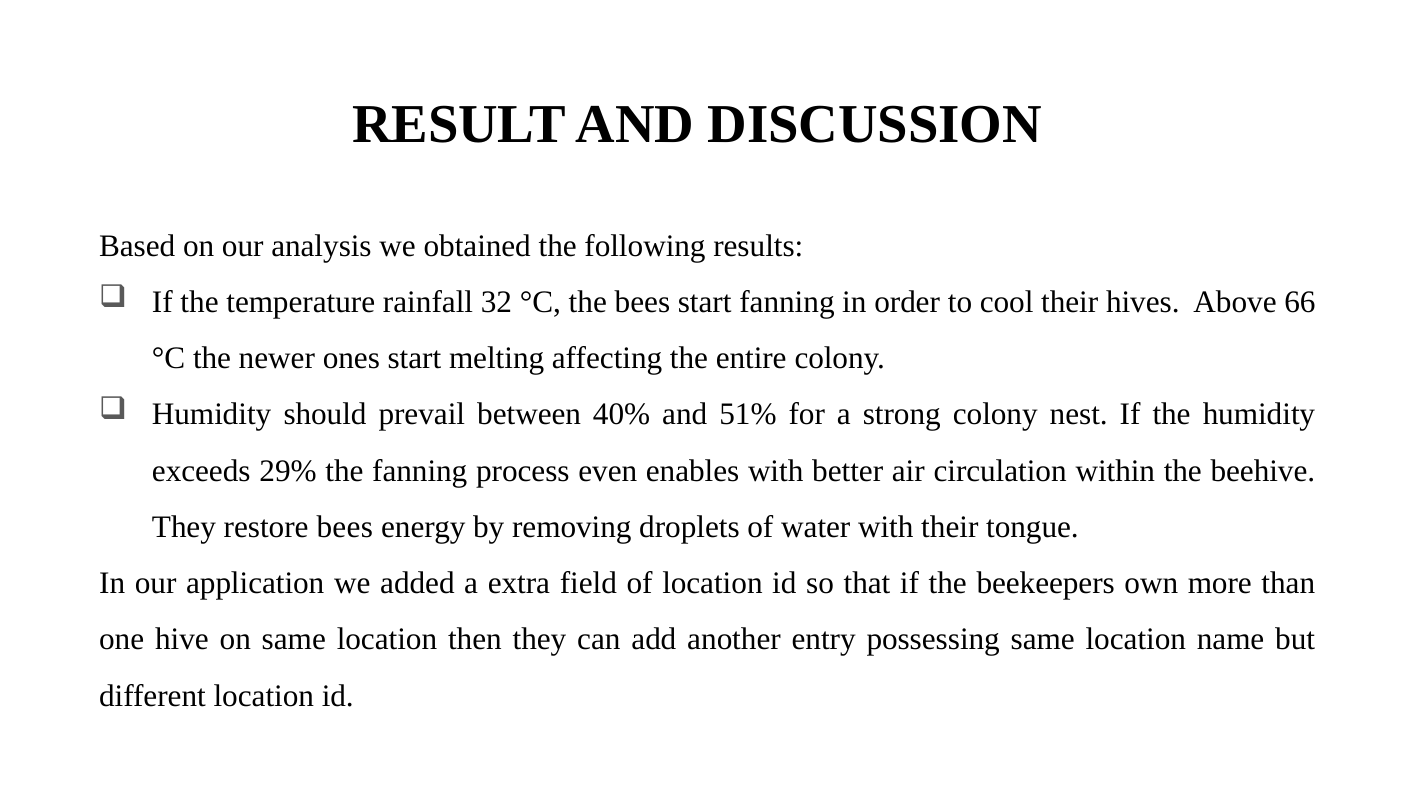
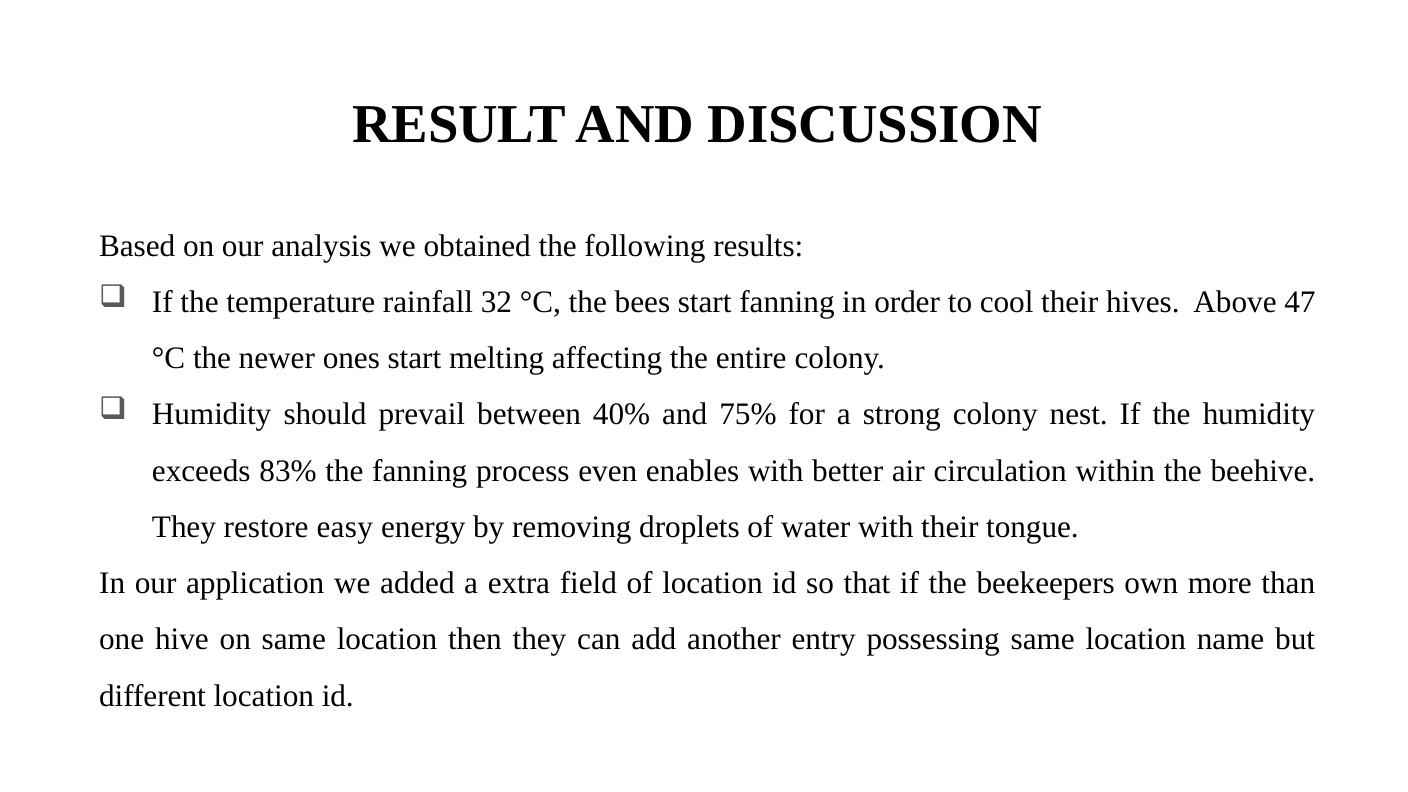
66: 66 -> 47 (1300, 302)
51%: 51% -> 75% (748, 415)
29%: 29% -> 83% (288, 471)
restore bees: bees -> easy (345, 527)
